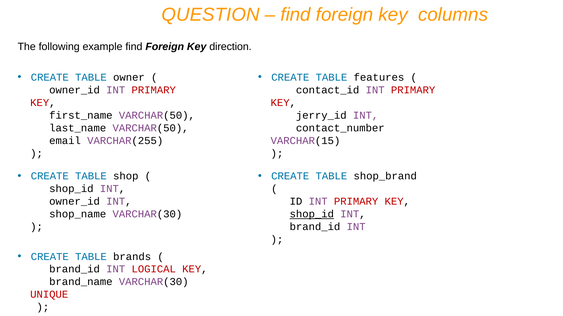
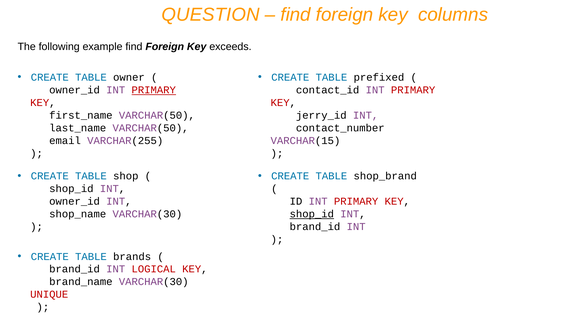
direction: direction -> exceeds (230, 47)
features: features -> prefixed (379, 78)
PRIMARY underline: none -> present (154, 90)
